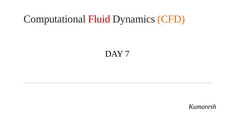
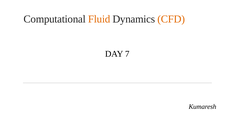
Fluid colour: red -> orange (99, 19)
